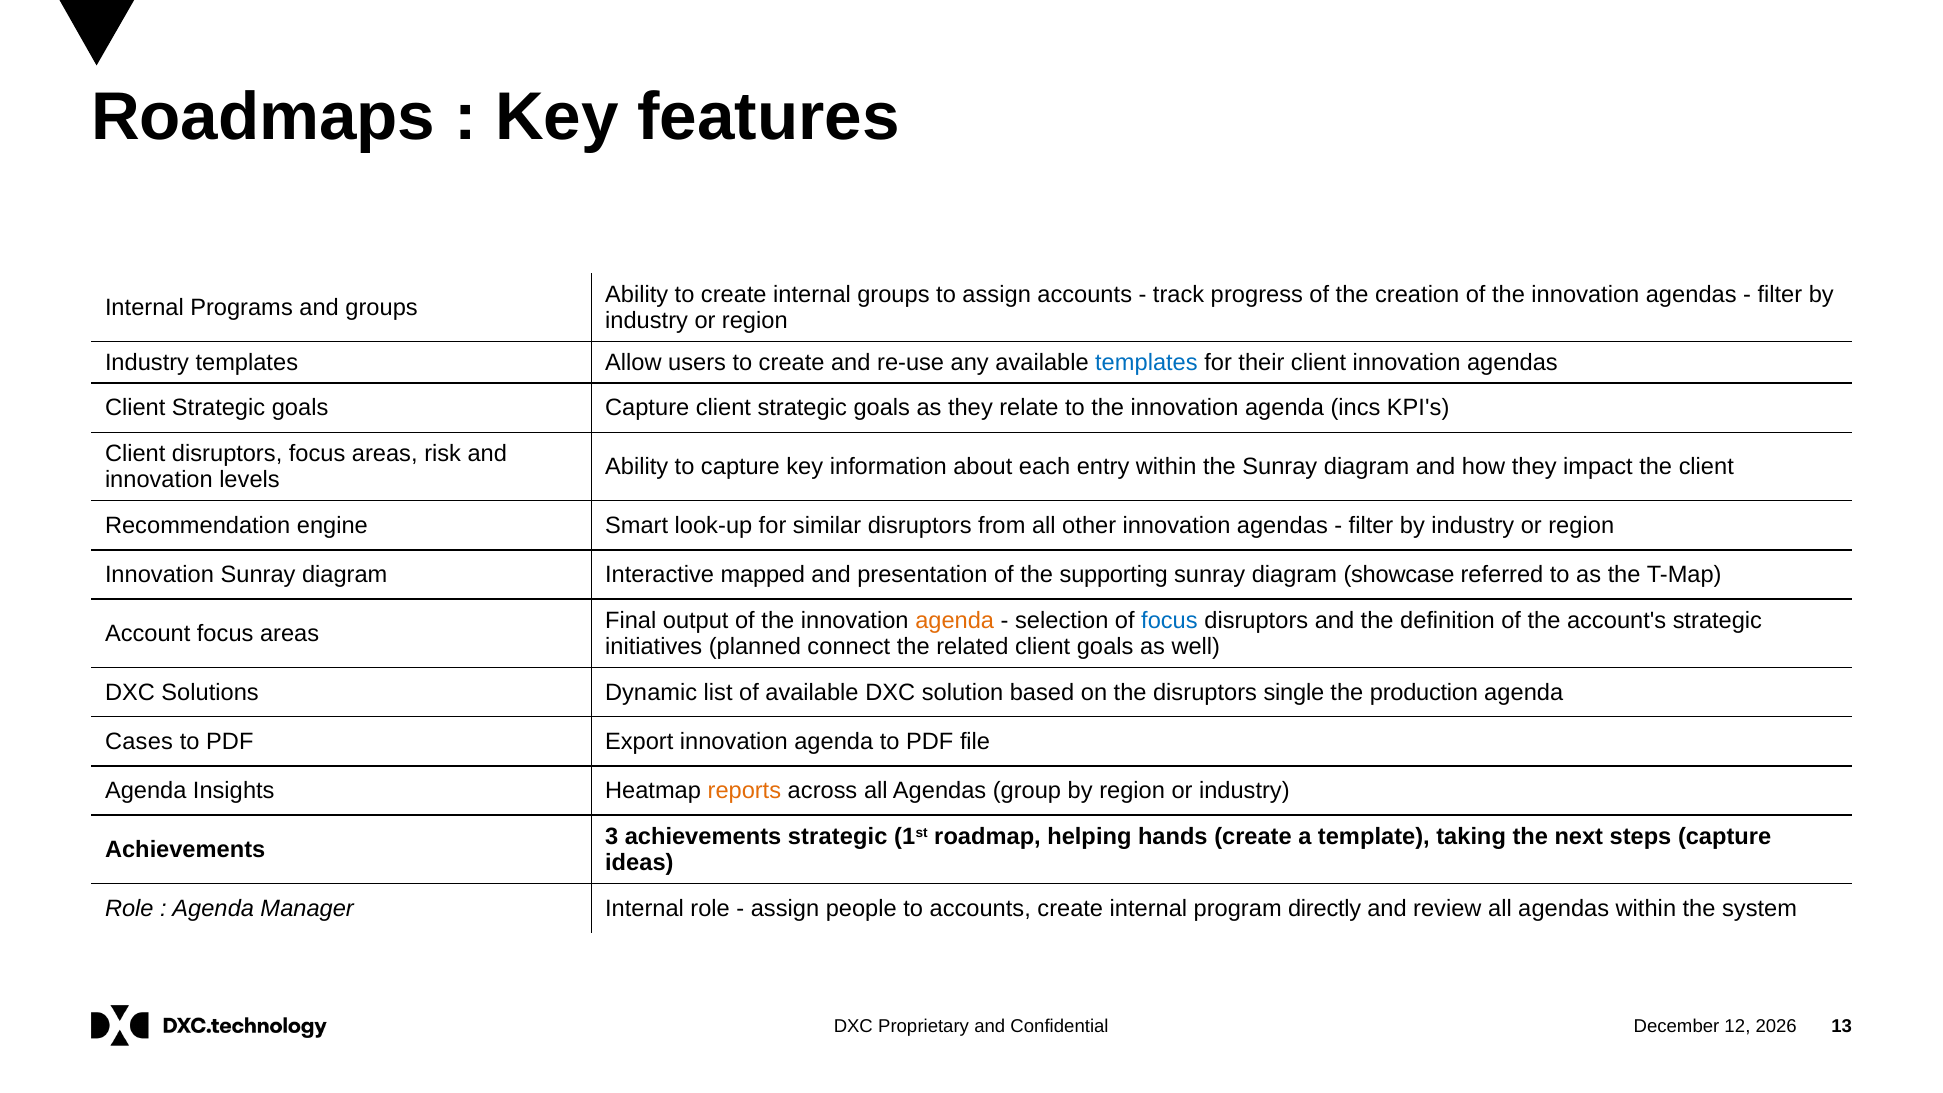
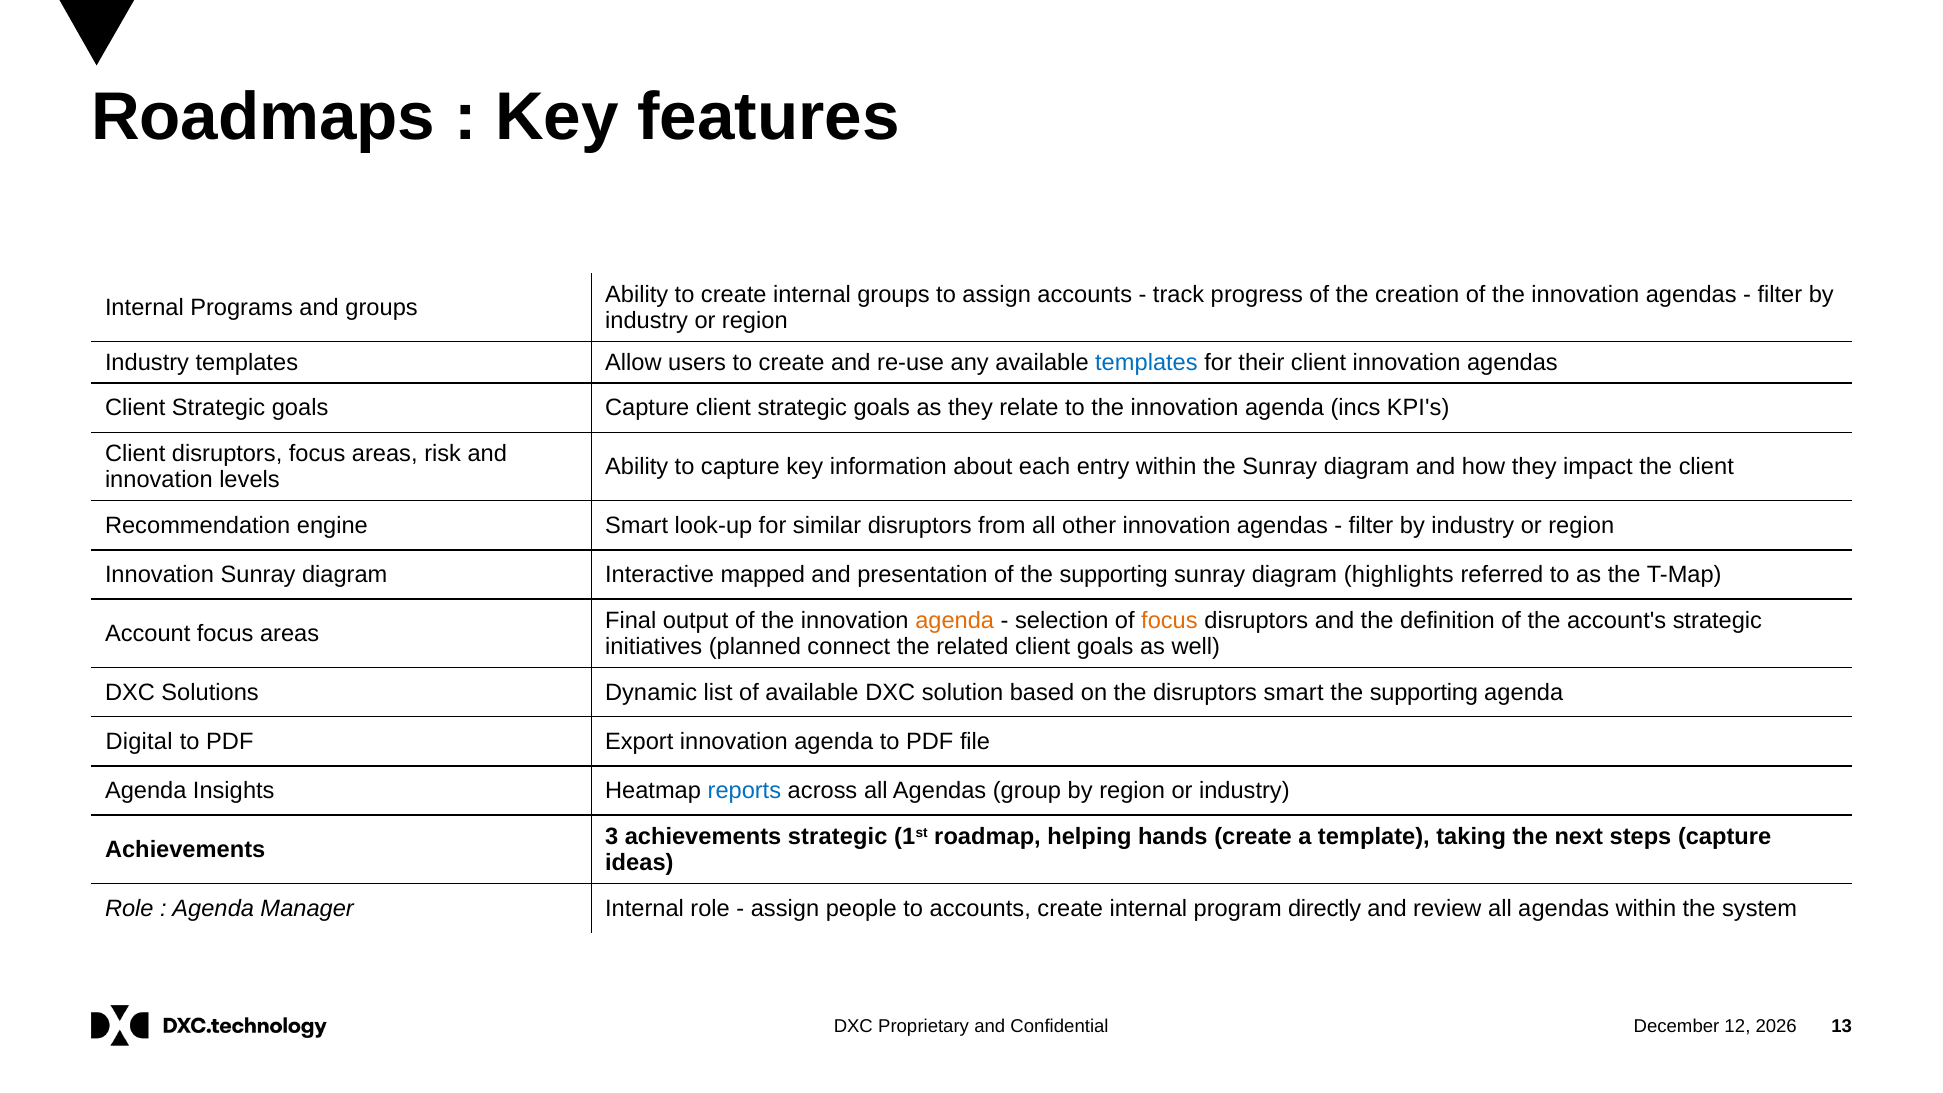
showcase: showcase -> highlights (1399, 575)
focus colour: blue -> orange (1169, 620)
disruptors single: single -> smart (1294, 692)
production: production -> supporting (1424, 692)
Cases: Cases -> Digital (139, 742)
reports colour: orange -> blue (744, 791)
